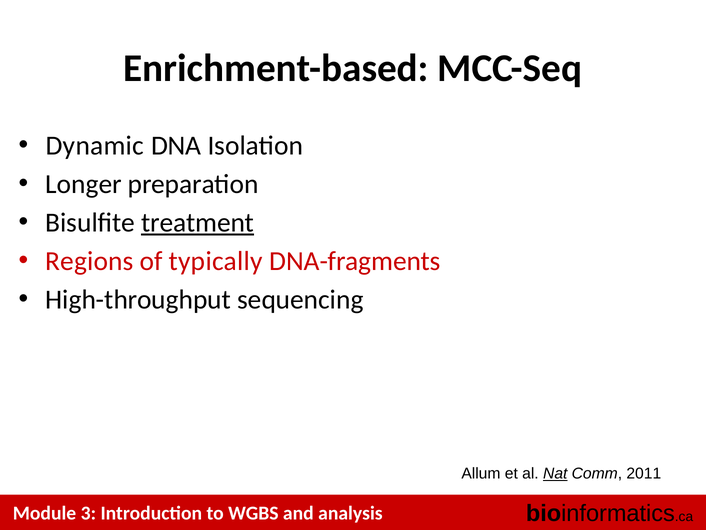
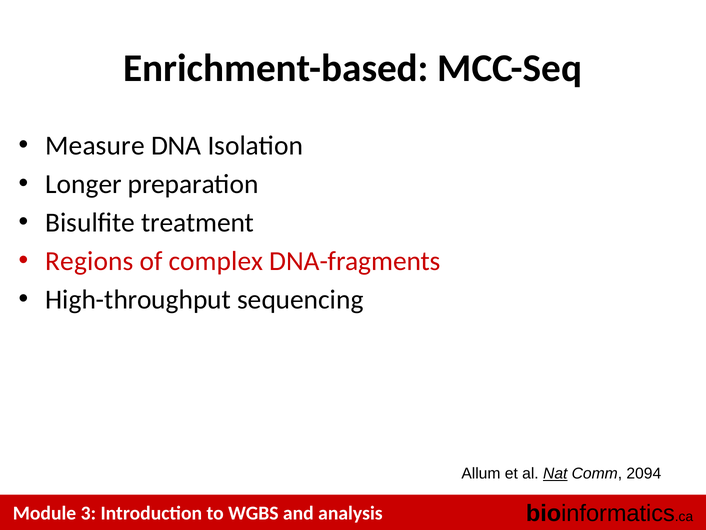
Dynamic: Dynamic -> Measure (95, 145)
treatment underline: present -> none (198, 222)
typically: typically -> complex (216, 261)
2011: 2011 -> 2094 (644, 473)
